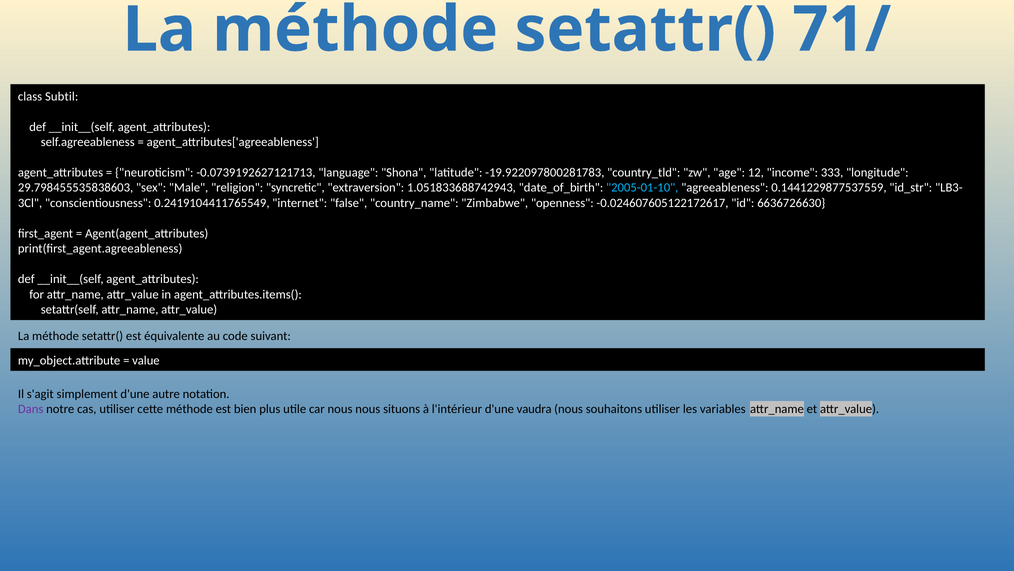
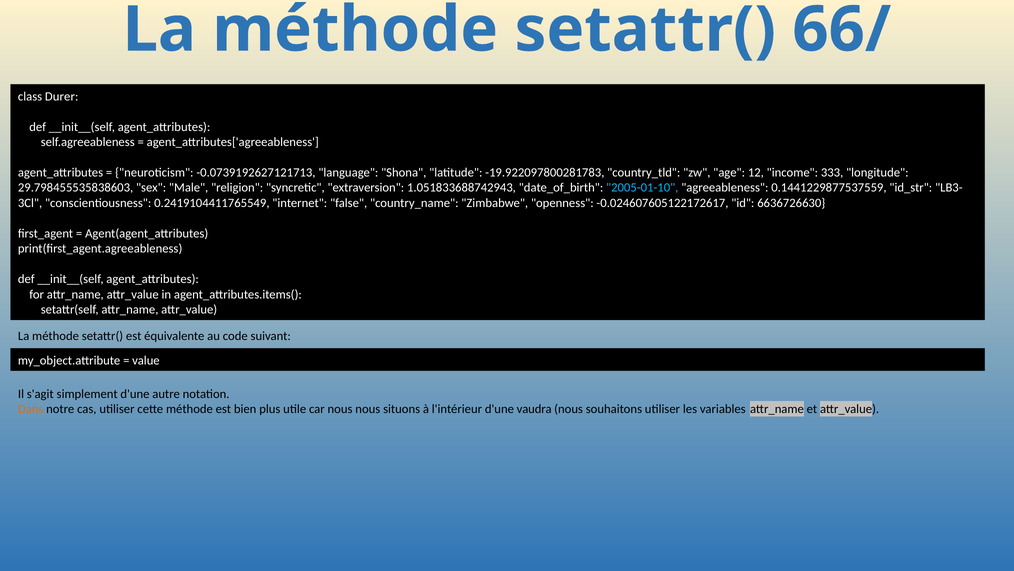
71/: 71/ -> 66/ (842, 30)
Subtil: Subtil -> Durer (62, 96)
Dans colour: purple -> orange (31, 409)
